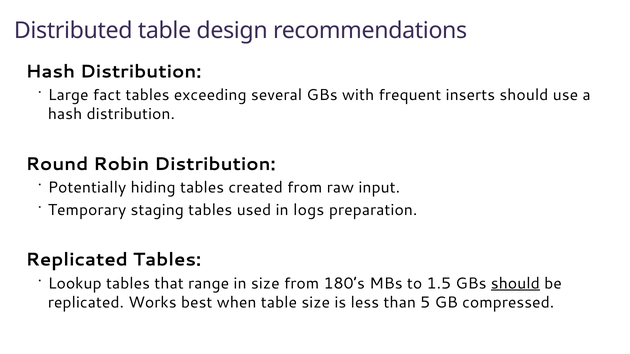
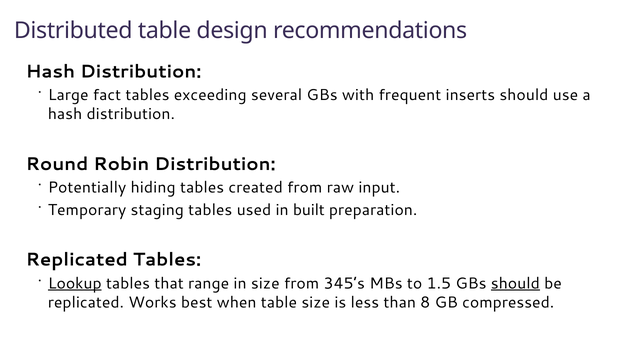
logs: logs -> built (309, 210)
Lookup underline: none -> present (75, 284)
180’s: 180’s -> 345’s (344, 284)
5: 5 -> 8 (425, 303)
